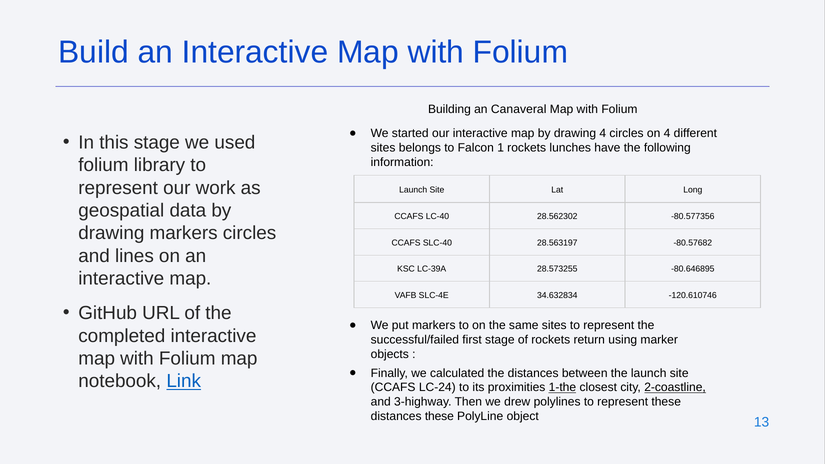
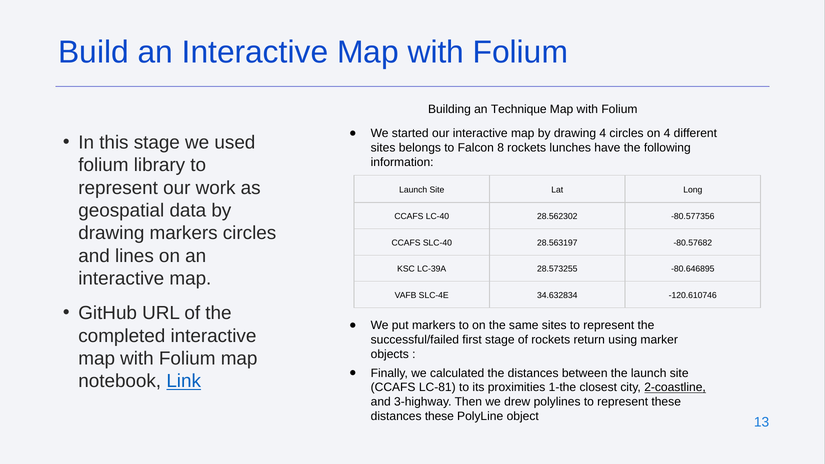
Canaveral: Canaveral -> Technique (519, 109)
1: 1 -> 8 (501, 148)
LC-24: LC-24 -> LC-81 (437, 388)
1-the underline: present -> none (562, 388)
